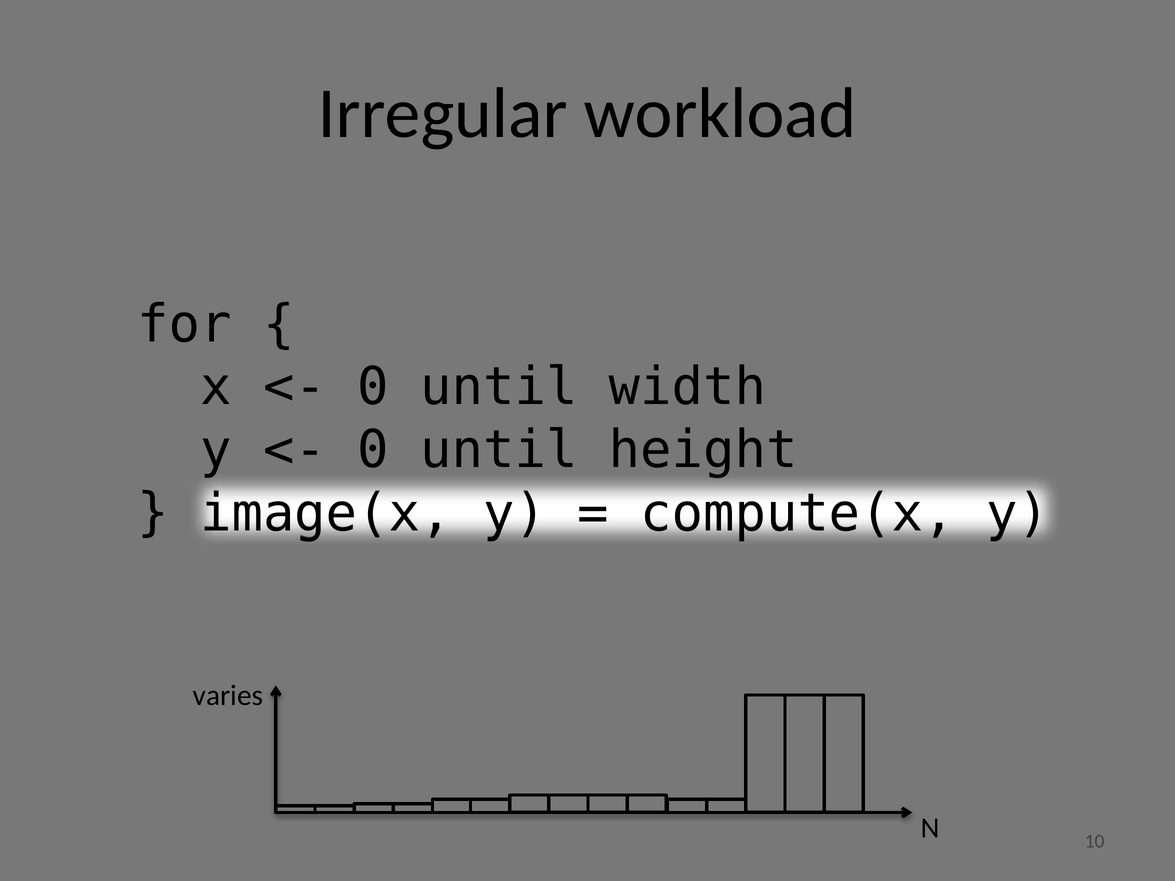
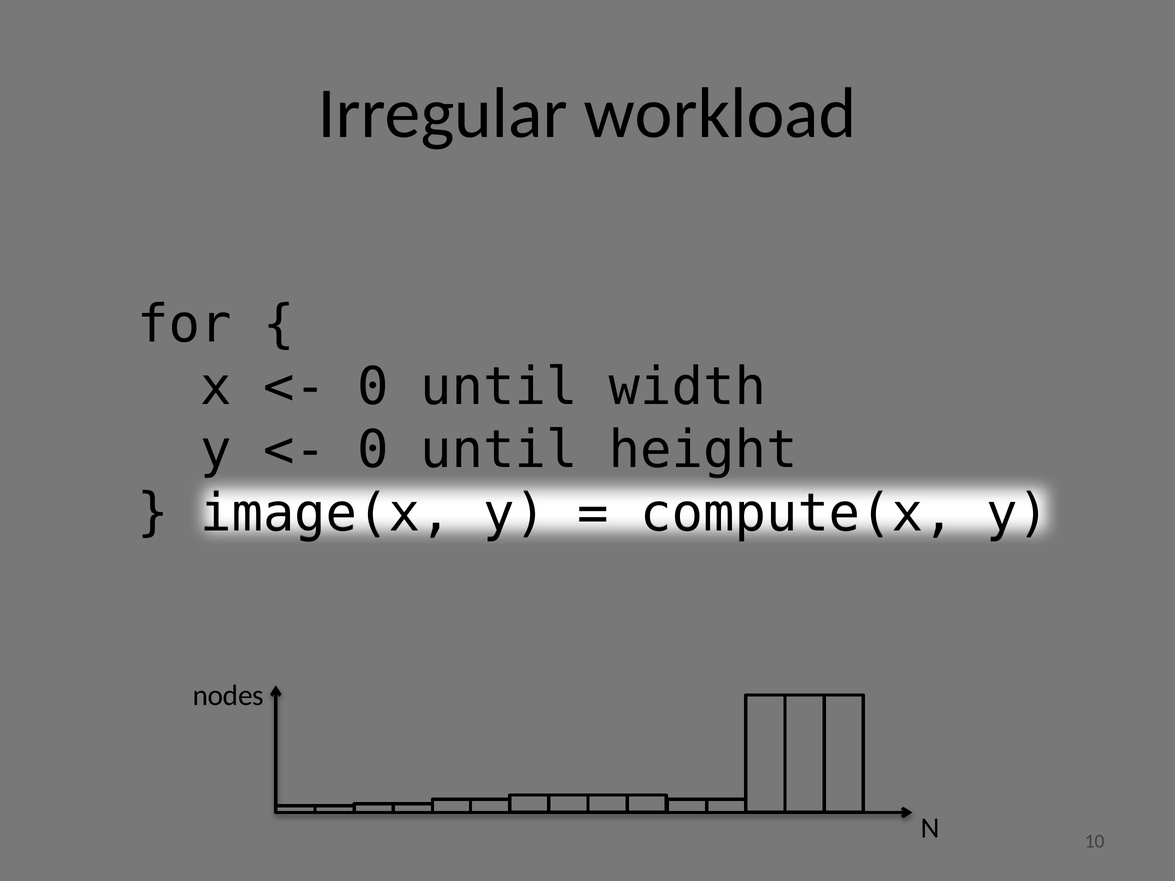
varies: varies -> nodes (228, 696)
